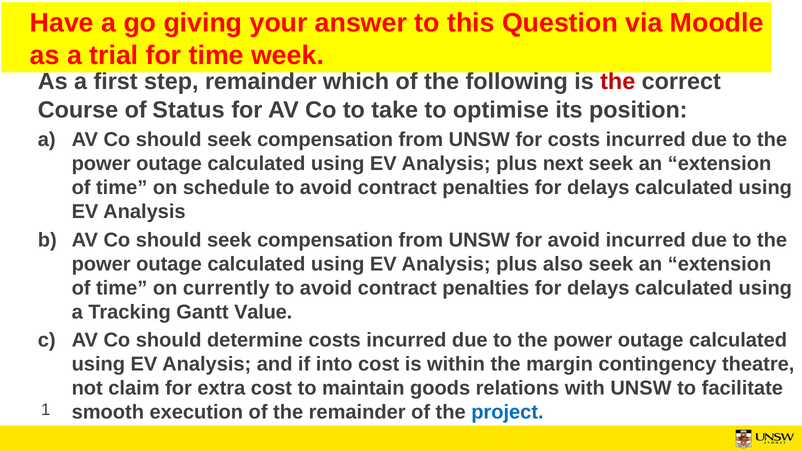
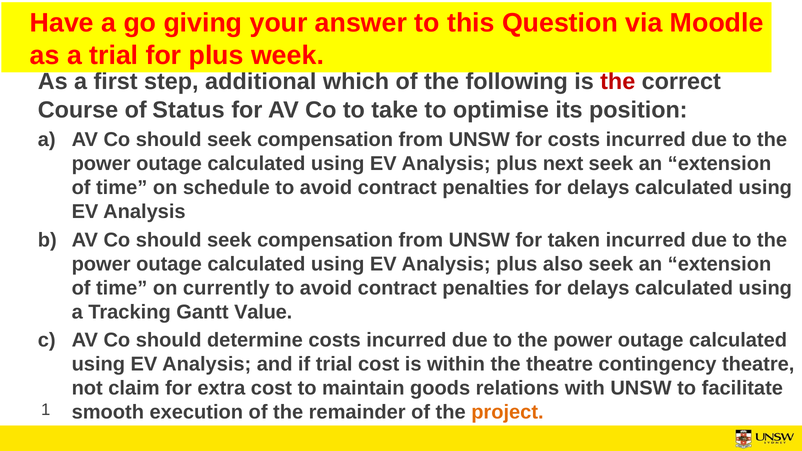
for time: time -> plus (216, 55)
step remainder: remainder -> additional (261, 82)
for avoid: avoid -> taken (574, 240)
if into: into -> trial (334, 364)
the margin: margin -> theatre (560, 364)
project colour: blue -> orange (507, 412)
